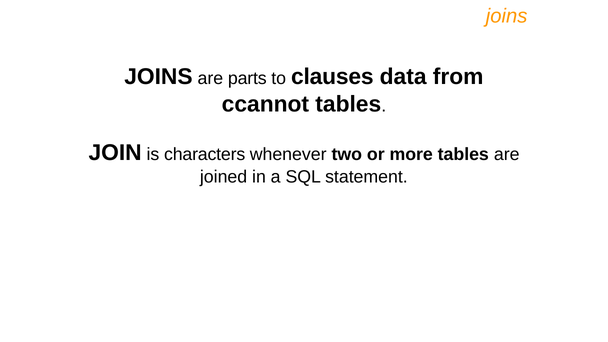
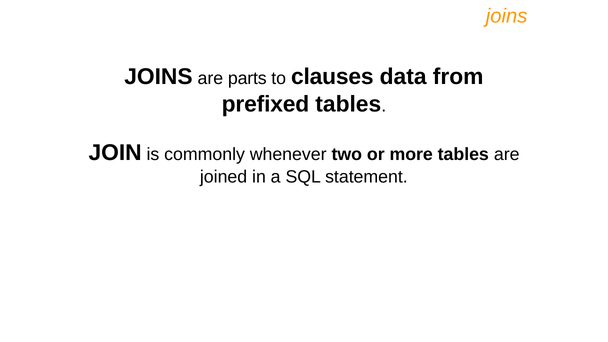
ccannot: ccannot -> prefixed (265, 104)
characters: characters -> commonly (205, 154)
